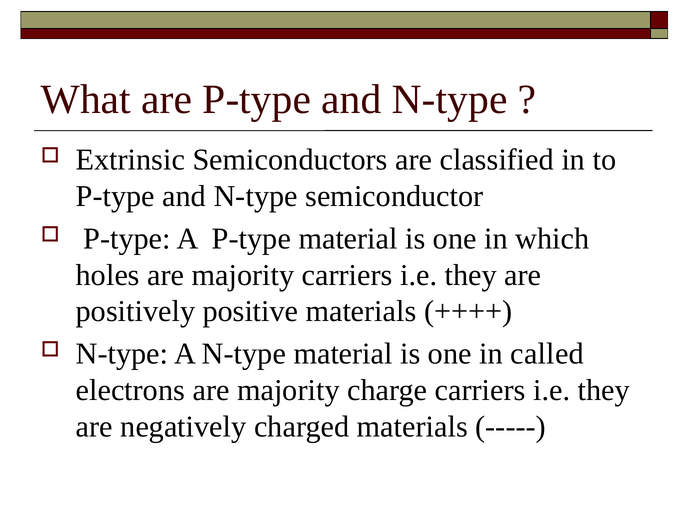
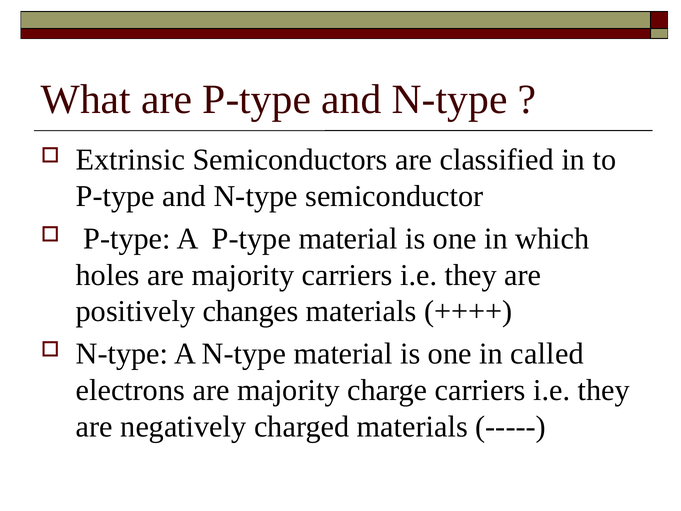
positive: positive -> changes (250, 311)
